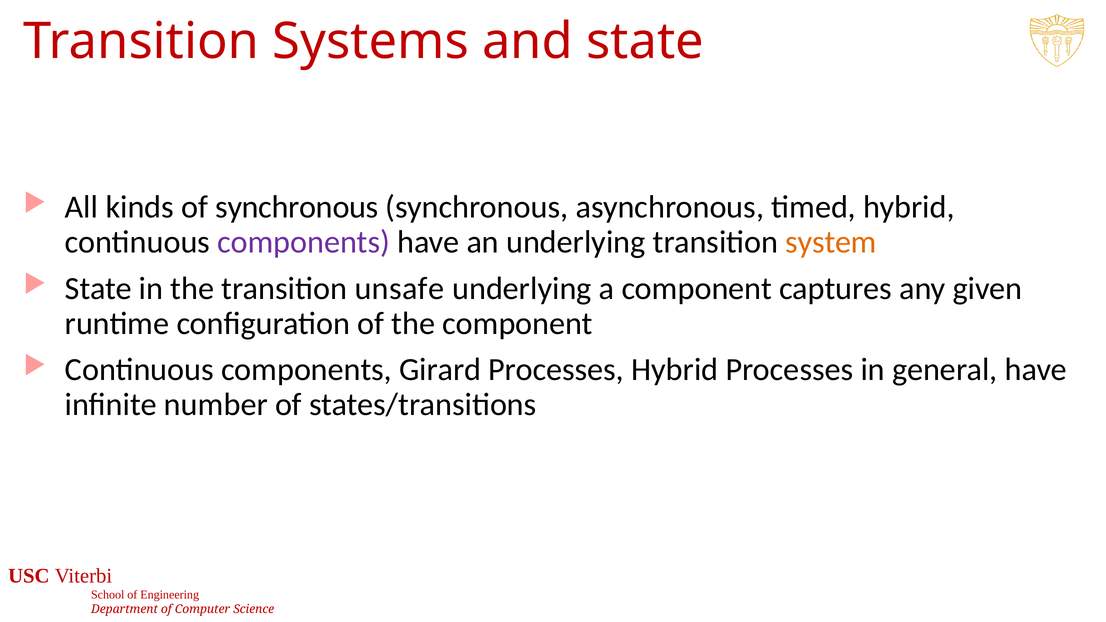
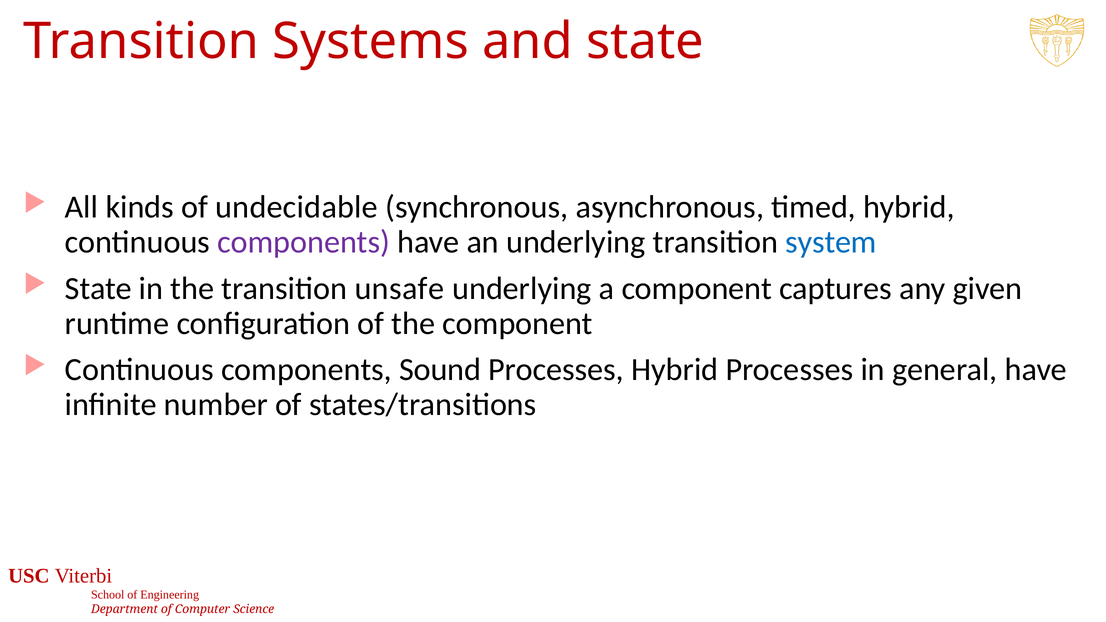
of synchronous: synchronous -> undecidable (297, 207)
system colour: orange -> blue (831, 242)
Girard: Girard -> Sound (440, 370)
